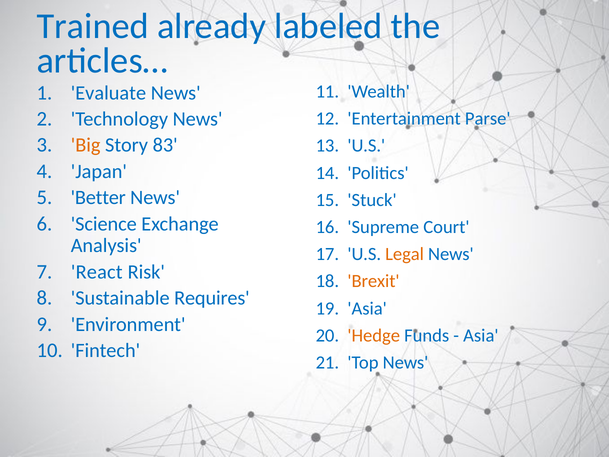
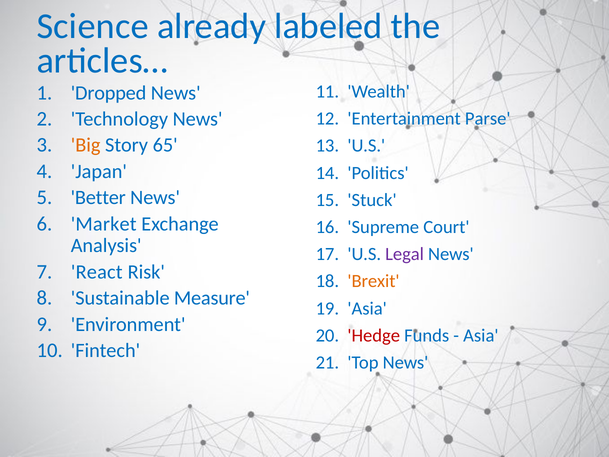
Trained: Trained -> Science (93, 26)
Evaluate: Evaluate -> Dropped (109, 93)
83: 83 -> 65 (165, 145)
Science: Science -> Market (104, 224)
Legal colour: orange -> purple (405, 254)
Requires: Requires -> Measure (212, 298)
Hedge colour: orange -> red (374, 335)
